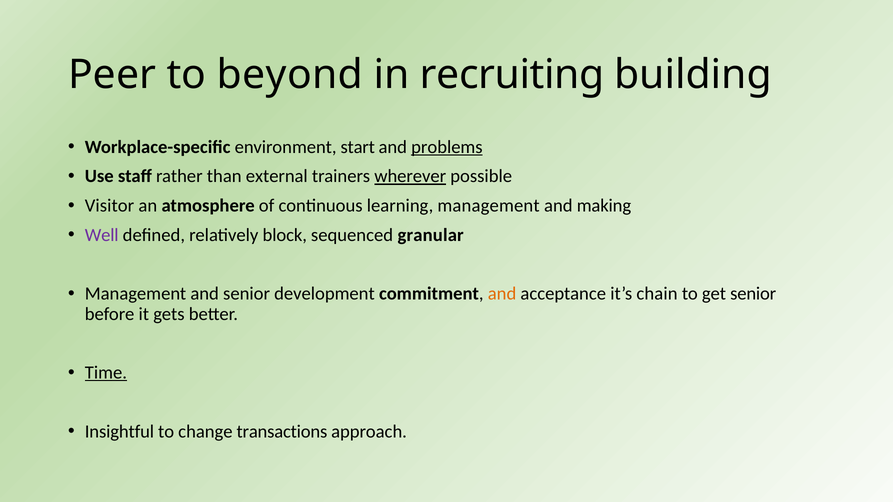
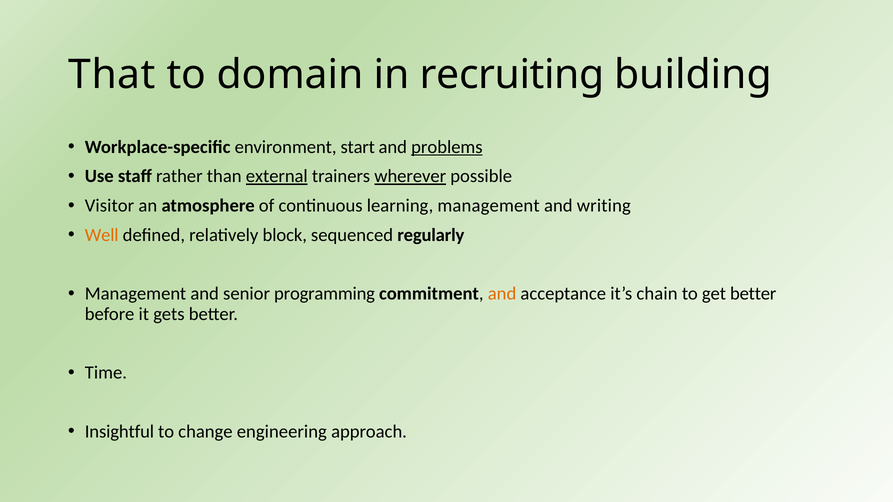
Peer: Peer -> That (112, 75)
beyond: beyond -> domain (290, 75)
external underline: none -> present (277, 176)
making: making -> writing (604, 206)
Well colour: purple -> orange (102, 235)
granular: granular -> regularly (431, 235)
development: development -> programming (325, 294)
get senior: senior -> better (753, 294)
Time underline: present -> none (106, 373)
transactions: transactions -> engineering (282, 432)
